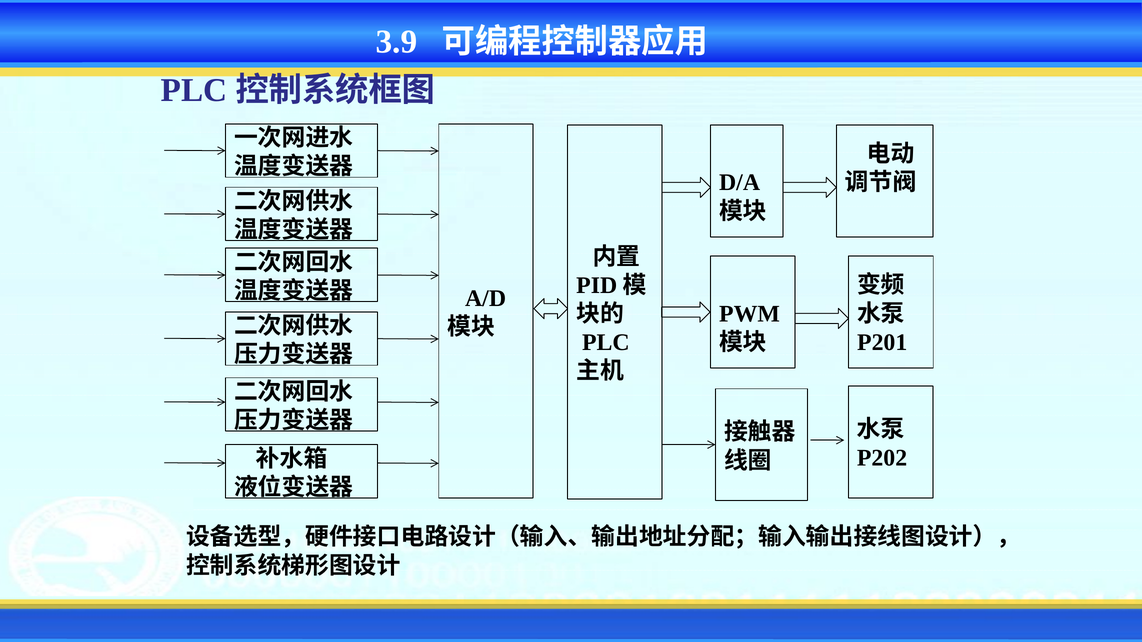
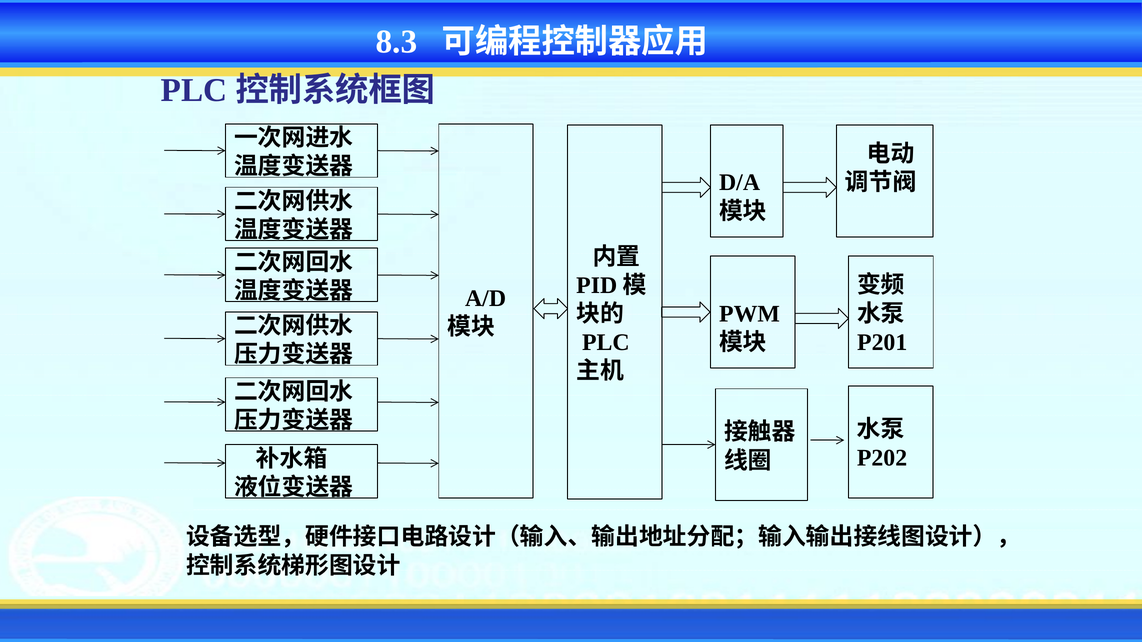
3.9: 3.9 -> 8.3 (397, 42)
